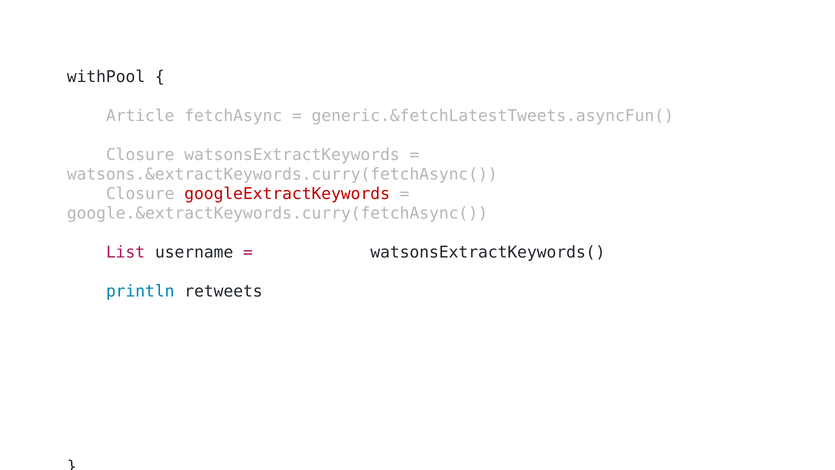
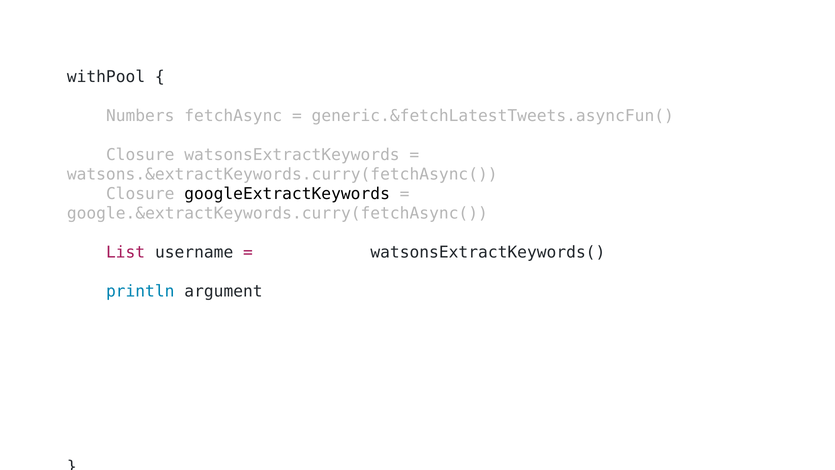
Article: Article -> Numbers (140, 116)
googleExtractKeywords colour: red -> black (287, 194)
retweets: retweets -> argument (224, 291)
